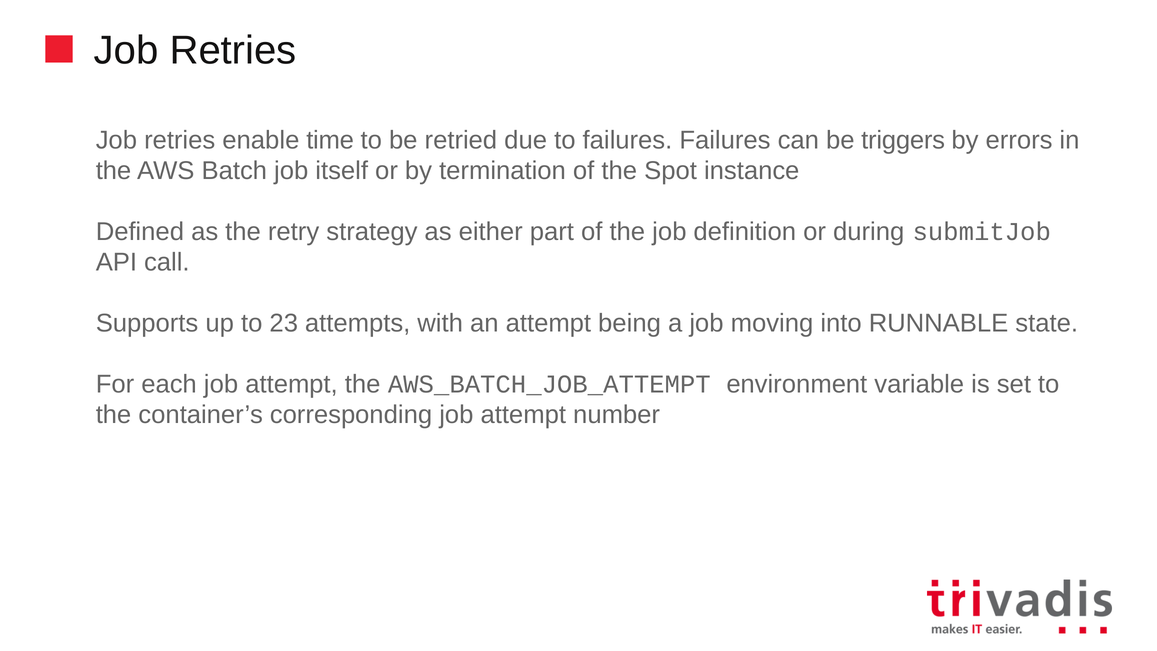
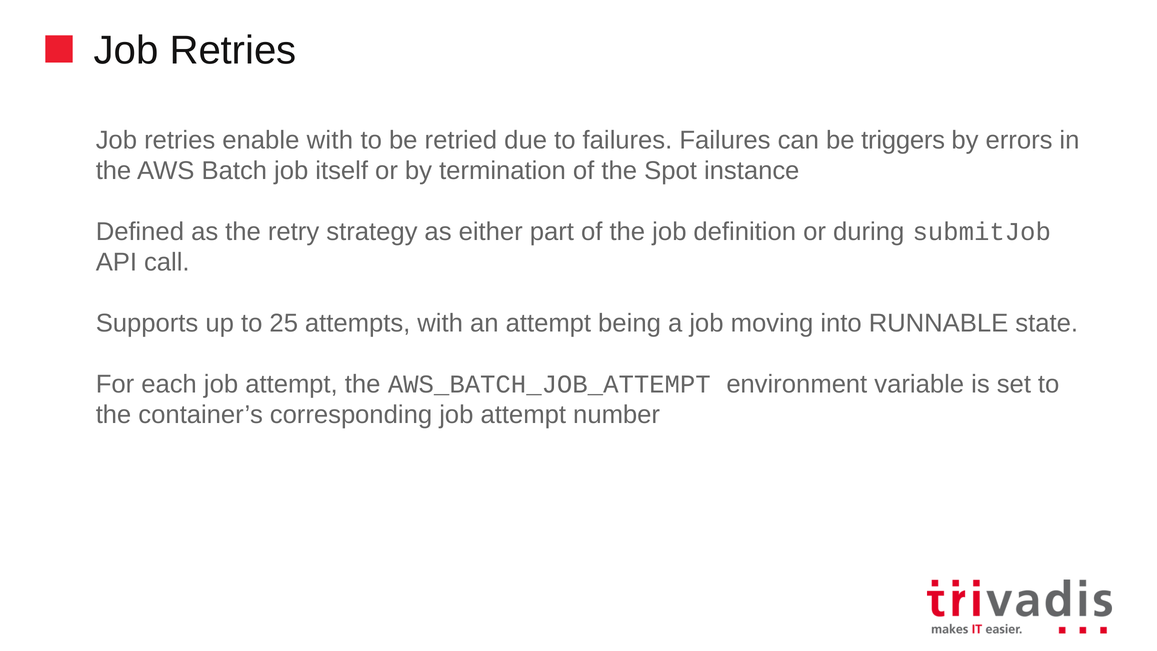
enable time: time -> with (330, 140)
23: 23 -> 25 (284, 323)
